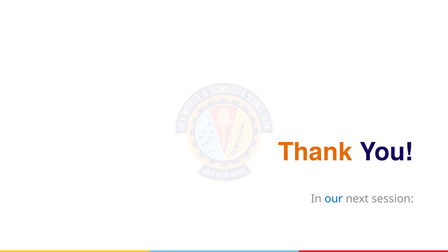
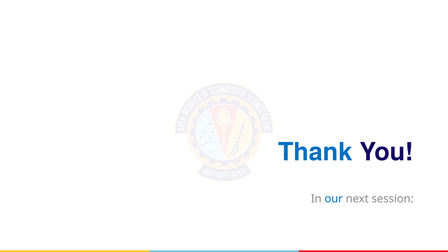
Thank colour: orange -> blue (315, 152)
